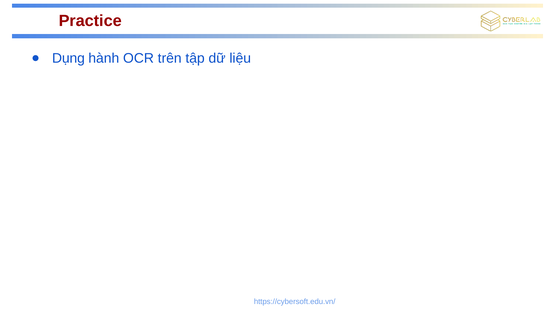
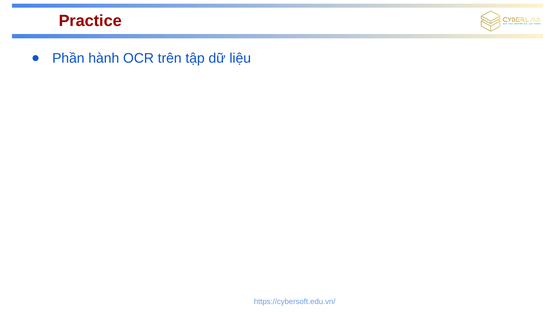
Dụng: Dụng -> Phần (68, 58)
